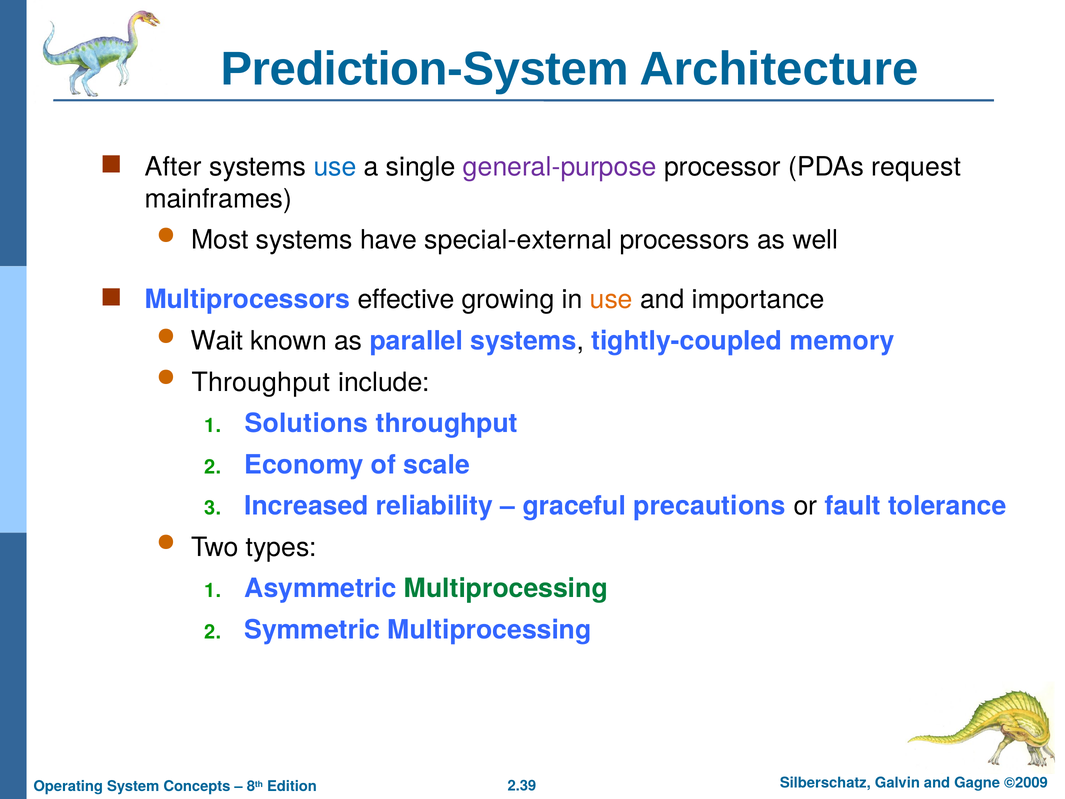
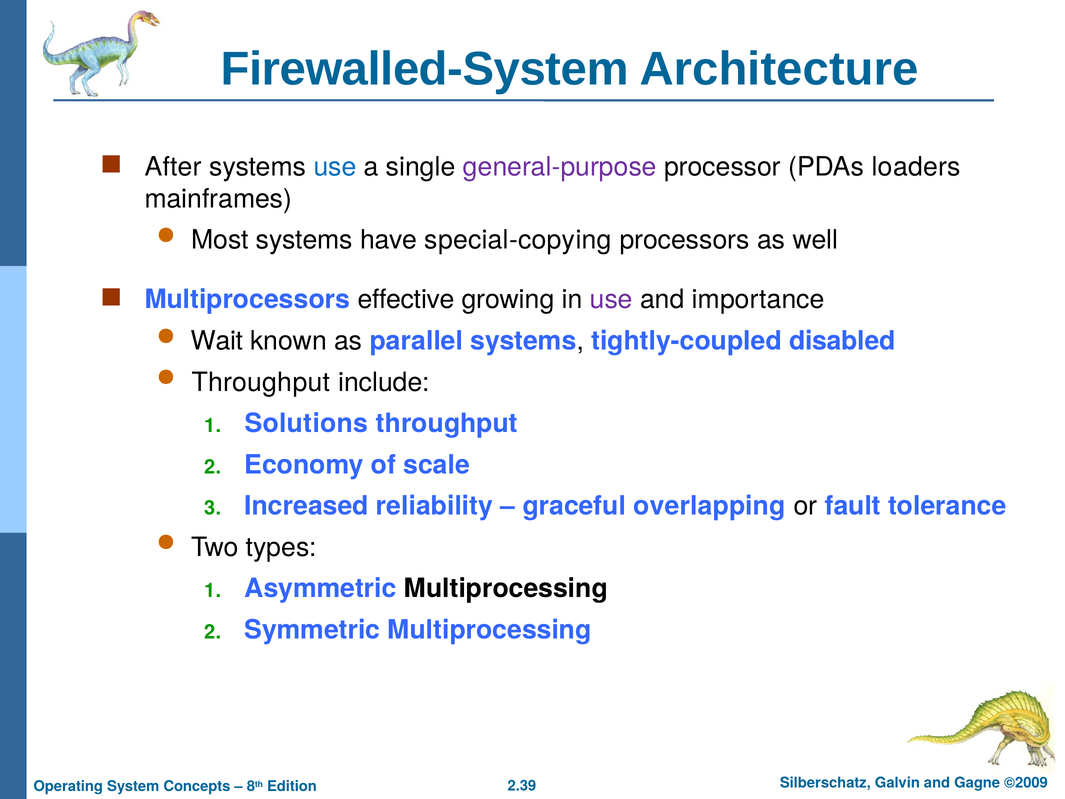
Prediction-System: Prediction-System -> Firewalled-System (425, 69)
request: request -> loaders (916, 167)
special-external: special-external -> special-copying (518, 240)
use colour: orange -> purple (611, 300)
memory: memory -> disabled (842, 341)
precautions: precautions -> overlapping (709, 506)
Multiprocessing colour: green -> black (506, 588)
